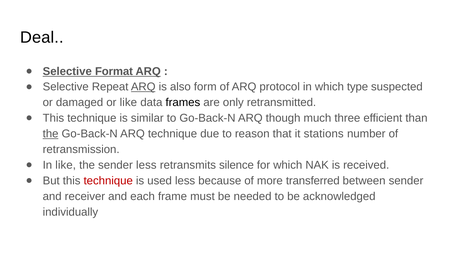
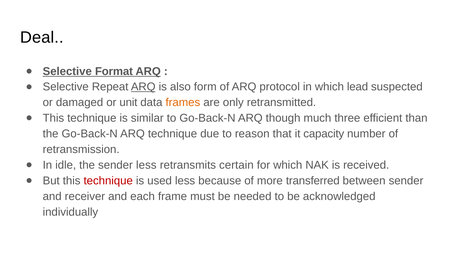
type: type -> lead (358, 87)
or like: like -> unit (128, 103)
frames colour: black -> orange (183, 103)
the underline: present -> none (51, 134)
stations: stations -> capacity (324, 134)
In like: like -> idle (66, 165)
silence: silence -> certain (236, 165)
